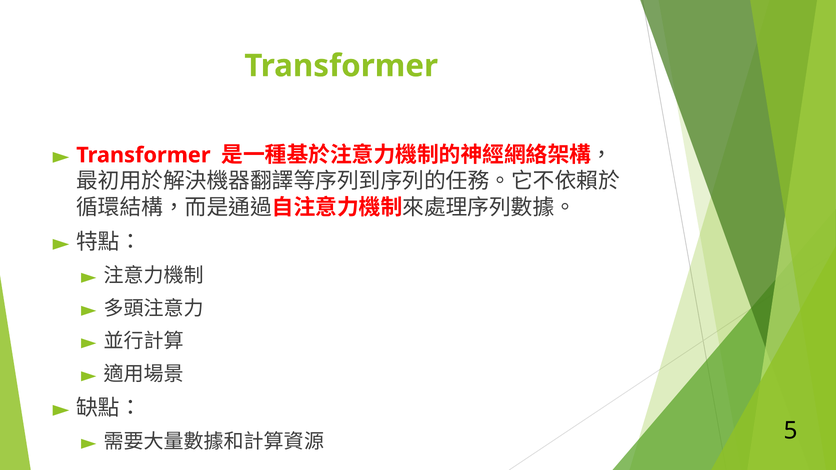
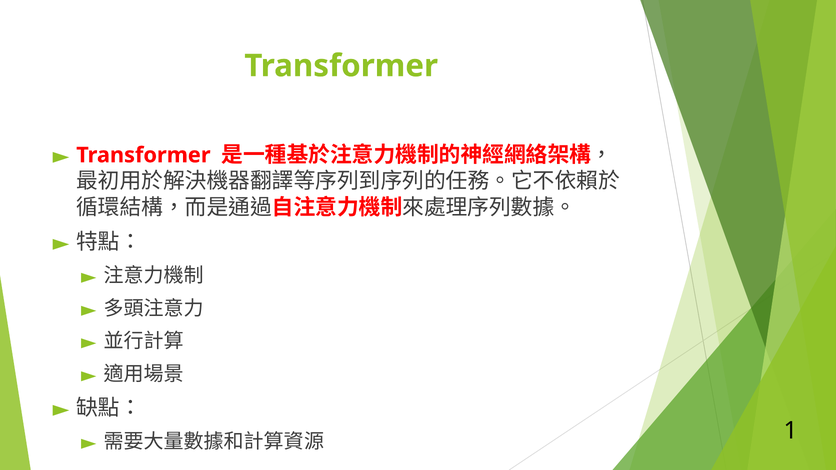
5: 5 -> 1 (791, 431)
